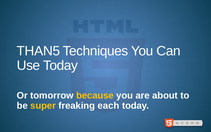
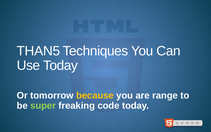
about: about -> range (165, 95)
super colour: yellow -> light green (43, 106)
each: each -> code (108, 106)
